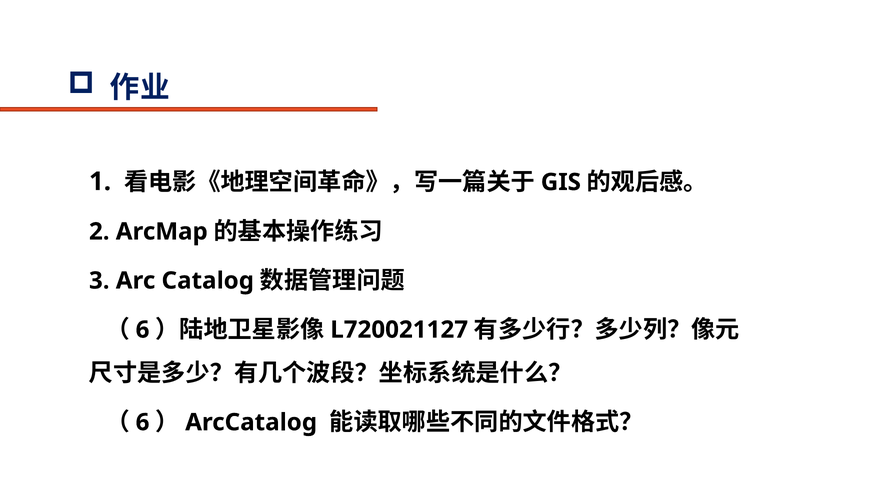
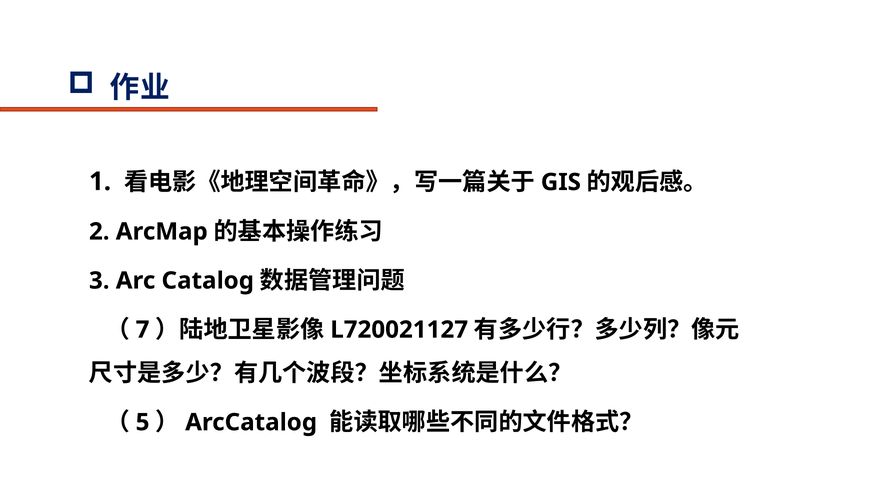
6: 6 -> 7 (143, 330)
6: 6 -> 5 (143, 423)
